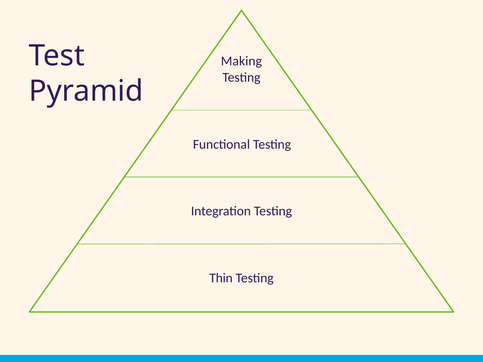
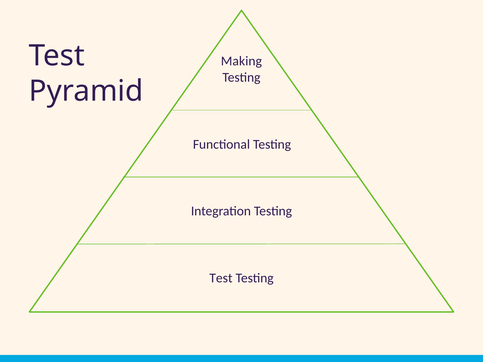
Thin: Thin -> Test (221, 278)
